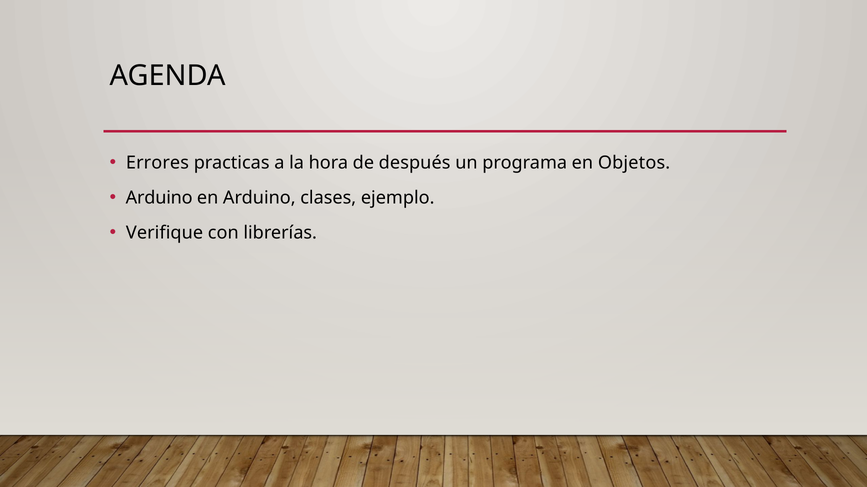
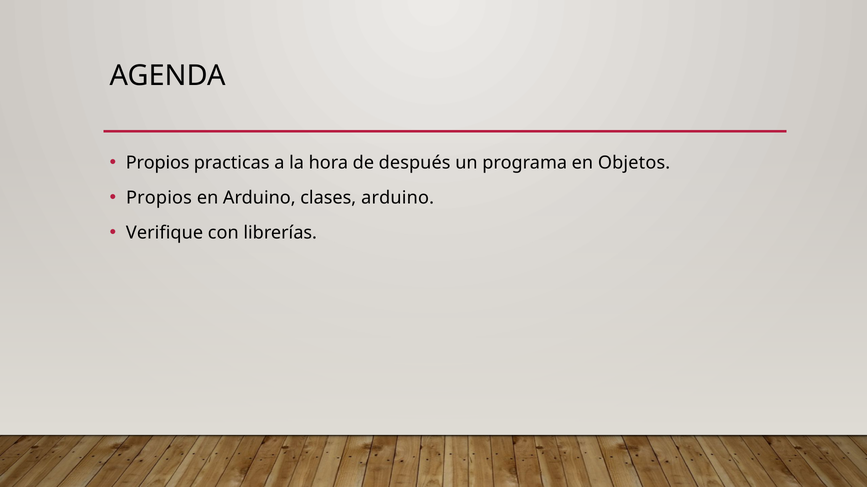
Errores: Errores -> Propios (158, 163)
Arduino: Arduino -> Propios (159, 198)
clases ejemplo: ejemplo -> arduino (398, 198)
